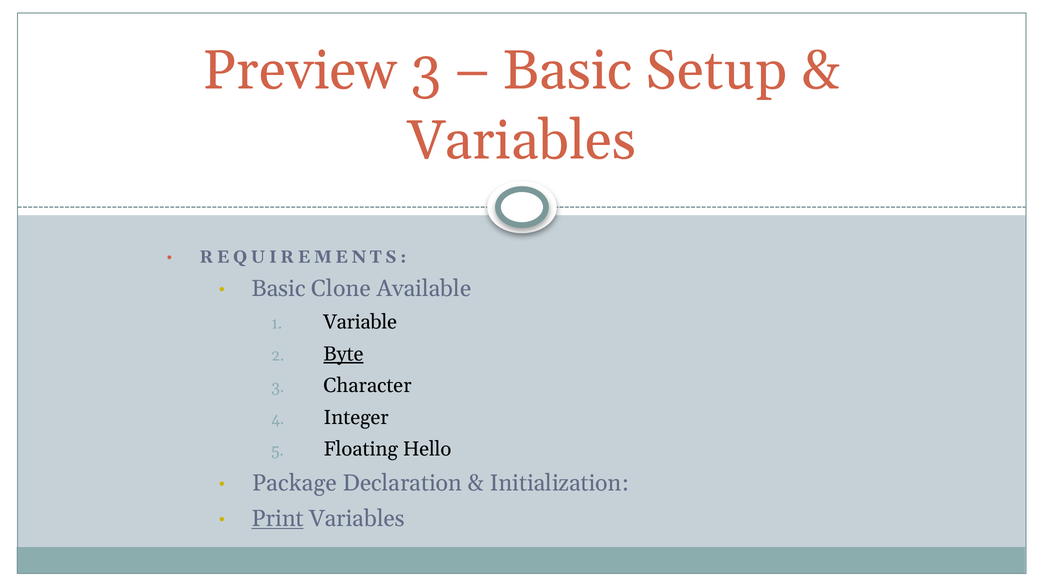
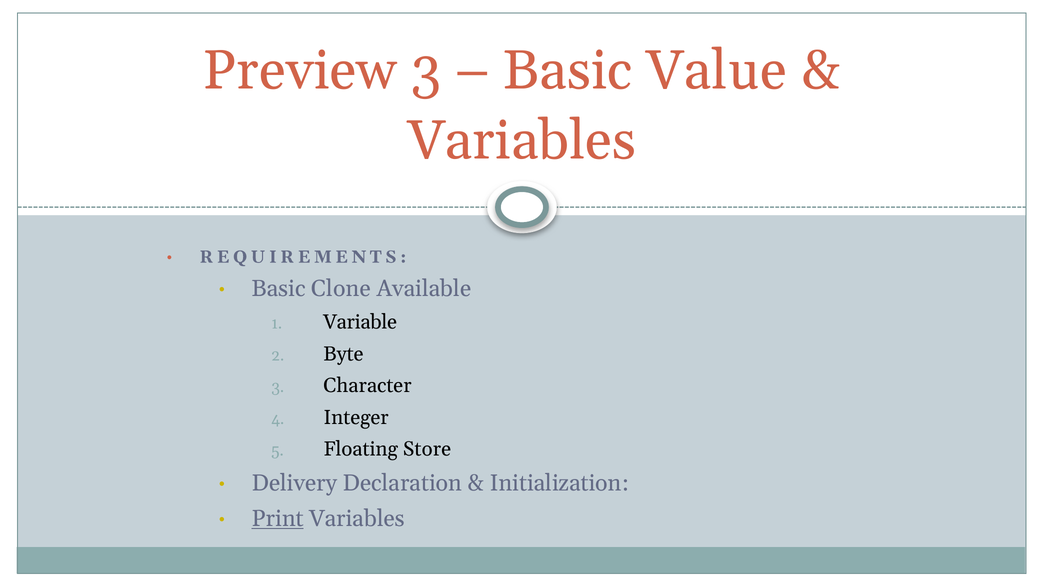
Setup: Setup -> Value (717, 71)
Byte underline: present -> none (344, 354)
Hello: Hello -> Store (427, 449)
Package: Package -> Delivery (295, 483)
